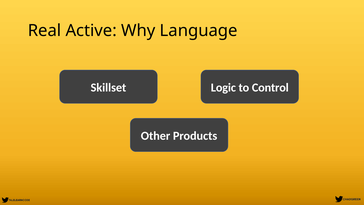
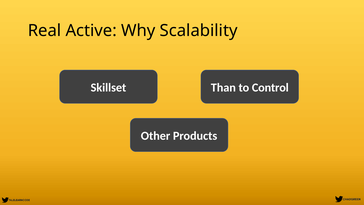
Language: Language -> Scalability (199, 31)
Logic: Logic -> Than (223, 87)
